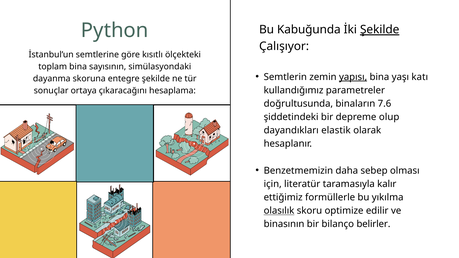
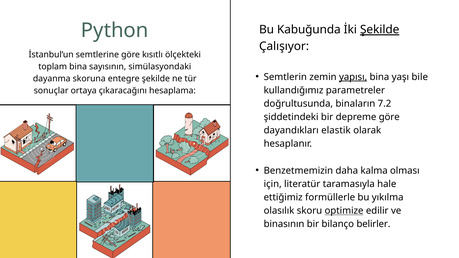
katı: katı -> bile (420, 77)
7.6: 7.6 -> 7.2 (384, 104)
depreme olup: olup -> göre (389, 117)
sebep: sebep -> kalma (374, 171)
kalır: kalır -> hale (387, 184)
olasılık underline: present -> none (279, 211)
optimize underline: none -> present (344, 211)
